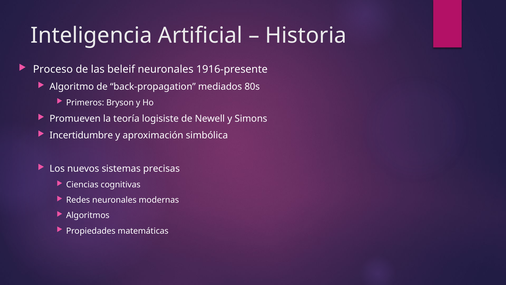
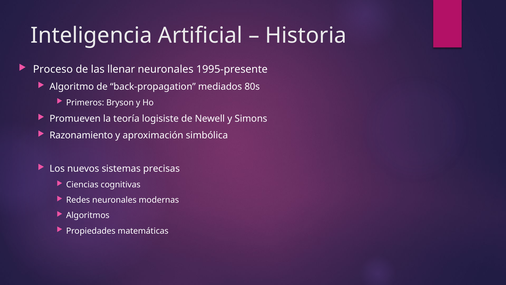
beleif: beleif -> llenar (121, 69)
1916-presente: 1916-presente -> 1995-presente (232, 69)
Incertidumbre: Incertidumbre -> Razonamiento (81, 135)
